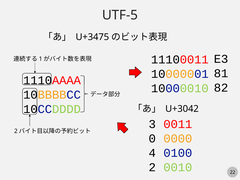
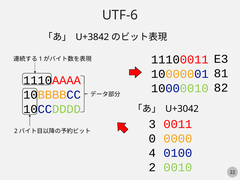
UTF-5: UTF-5 -> UTF-6 (120, 15)
U+3475: U+3475 -> U+3842 (92, 37)
